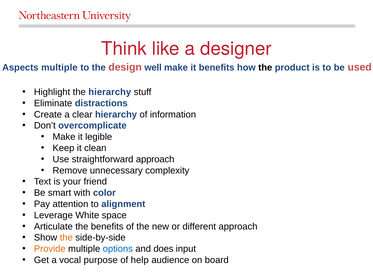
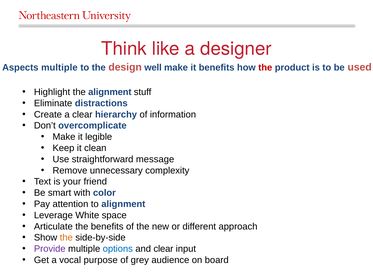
the colour: black -> red (265, 67)
the hierarchy: hierarchy -> alignment (110, 92)
straightforward approach: approach -> message (155, 159)
Provide colour: orange -> purple (50, 249)
and does: does -> clear (163, 249)
help: help -> grey (140, 260)
